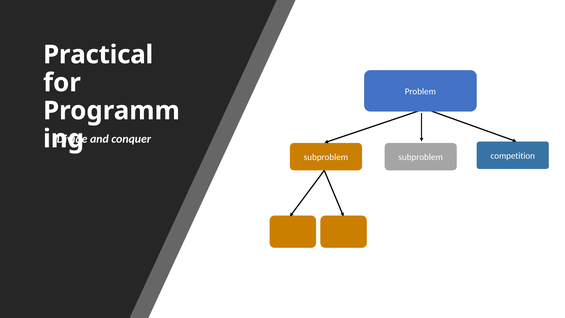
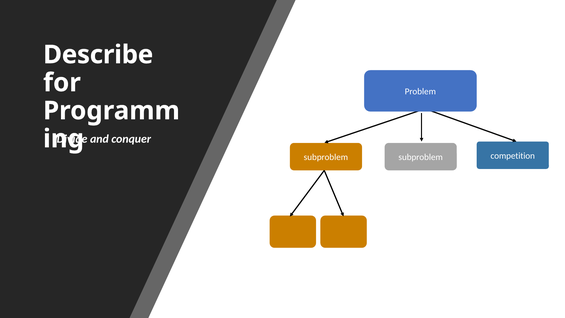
Practical: Practical -> Describe (98, 55)
